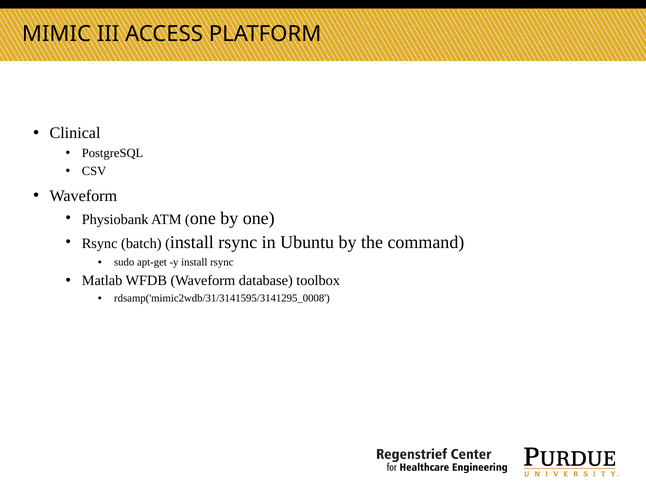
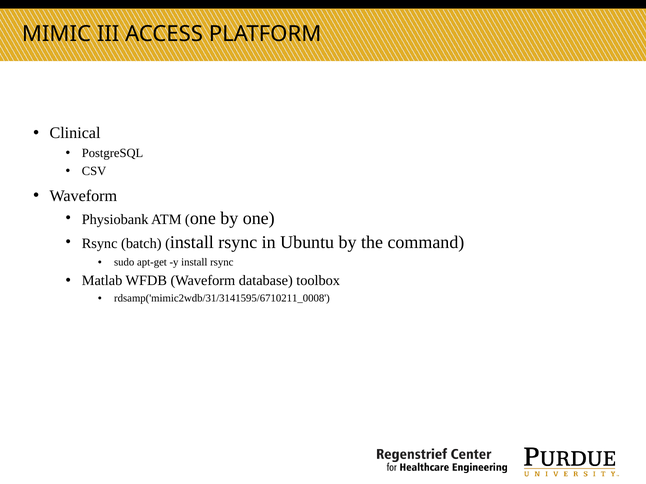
rdsamp('mimic2wdb/31/3141595/3141295_0008: rdsamp('mimic2wdb/31/3141595/3141295_0008 -> rdsamp('mimic2wdb/31/3141595/6710211_0008 (222, 299)
